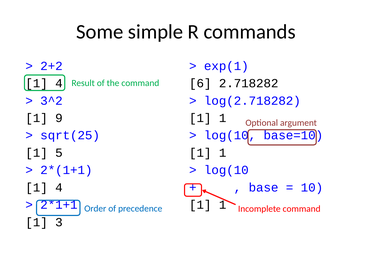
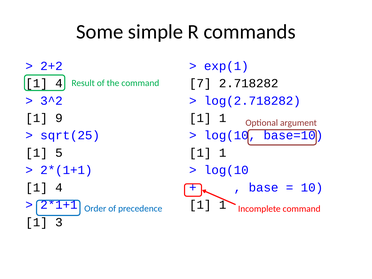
6: 6 -> 7 (200, 83)
